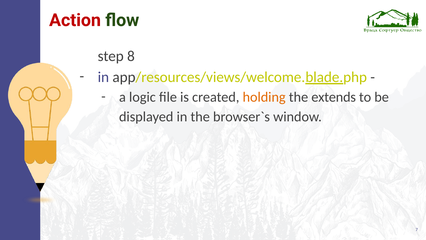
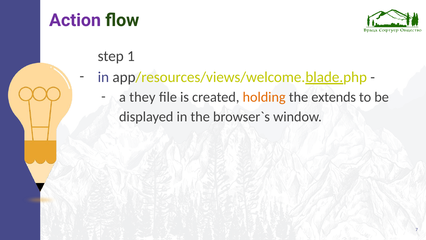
Action colour: red -> purple (75, 20)
8: 8 -> 1 (131, 56)
logic: logic -> they (142, 97)
